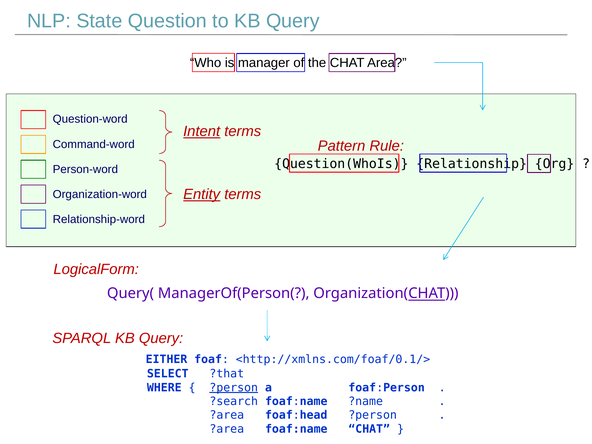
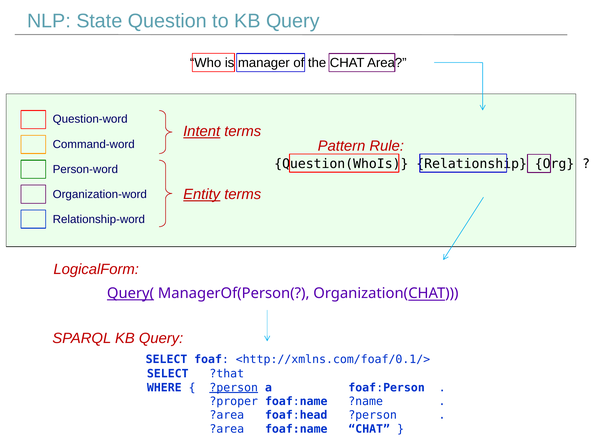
Query( underline: none -> present (130, 293)
EITHER: EITHER -> SELECT (167, 359)
?search: ?search -> ?proper (234, 401)
